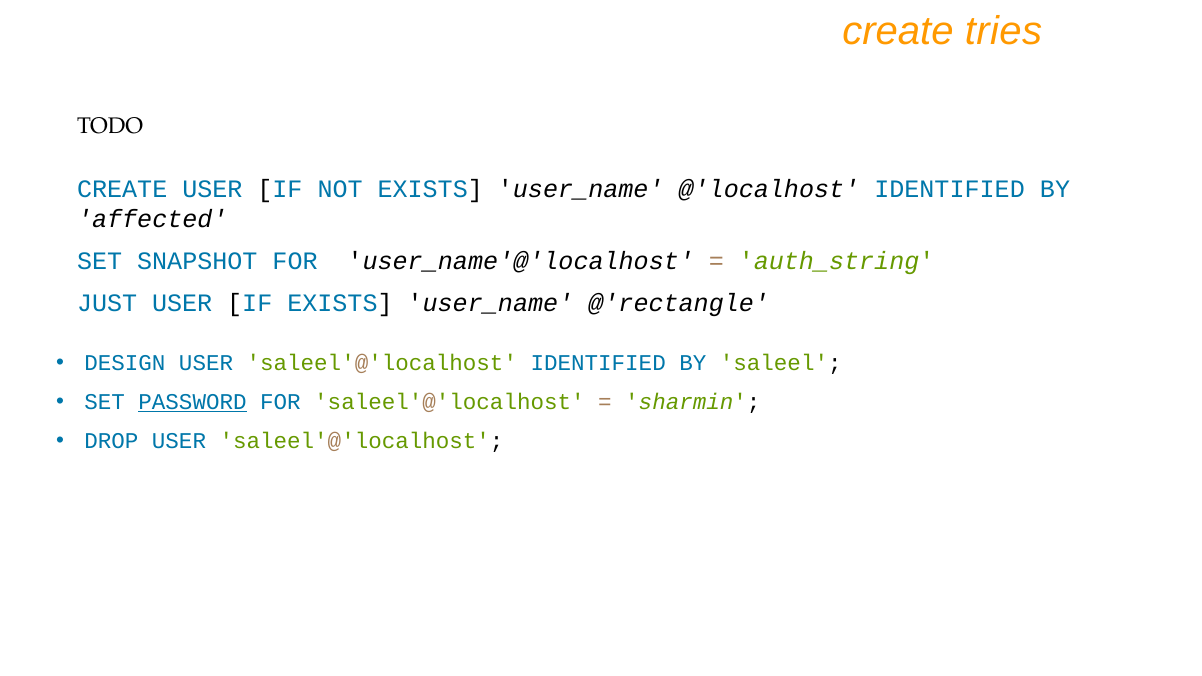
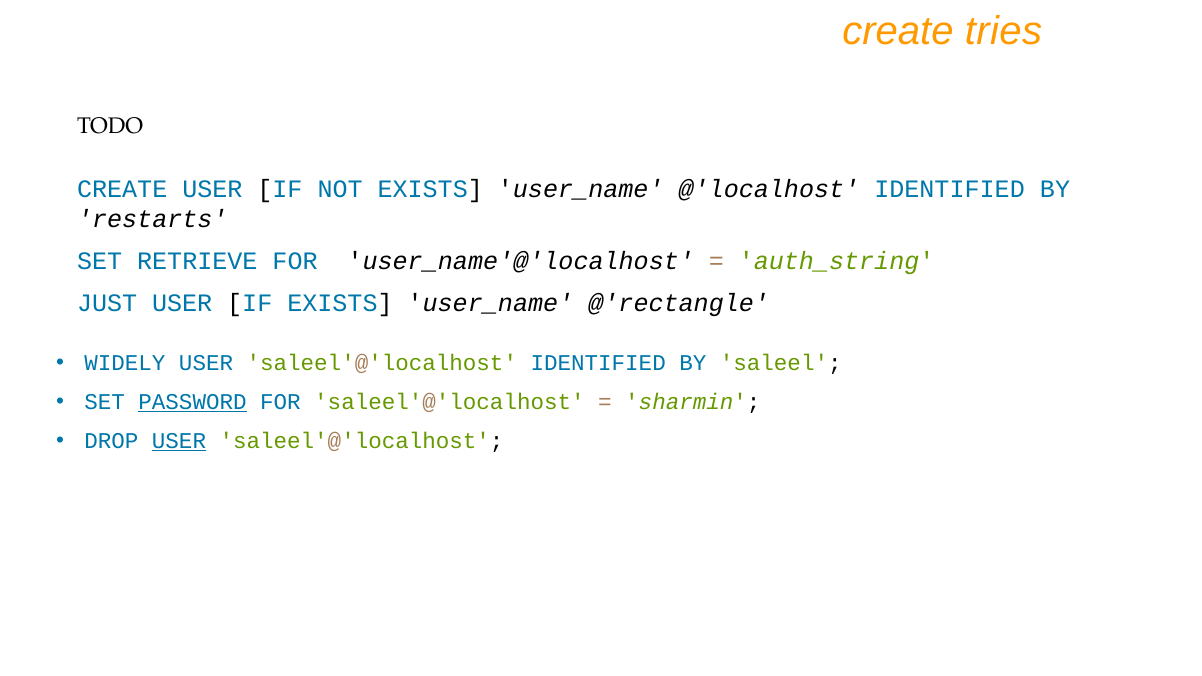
affected: affected -> restarts (152, 219)
SNAPSHOT: SNAPSHOT -> RETRIEVE (197, 261)
DESIGN: DESIGN -> WIDELY (125, 363)
USER underline: none -> present (179, 441)
